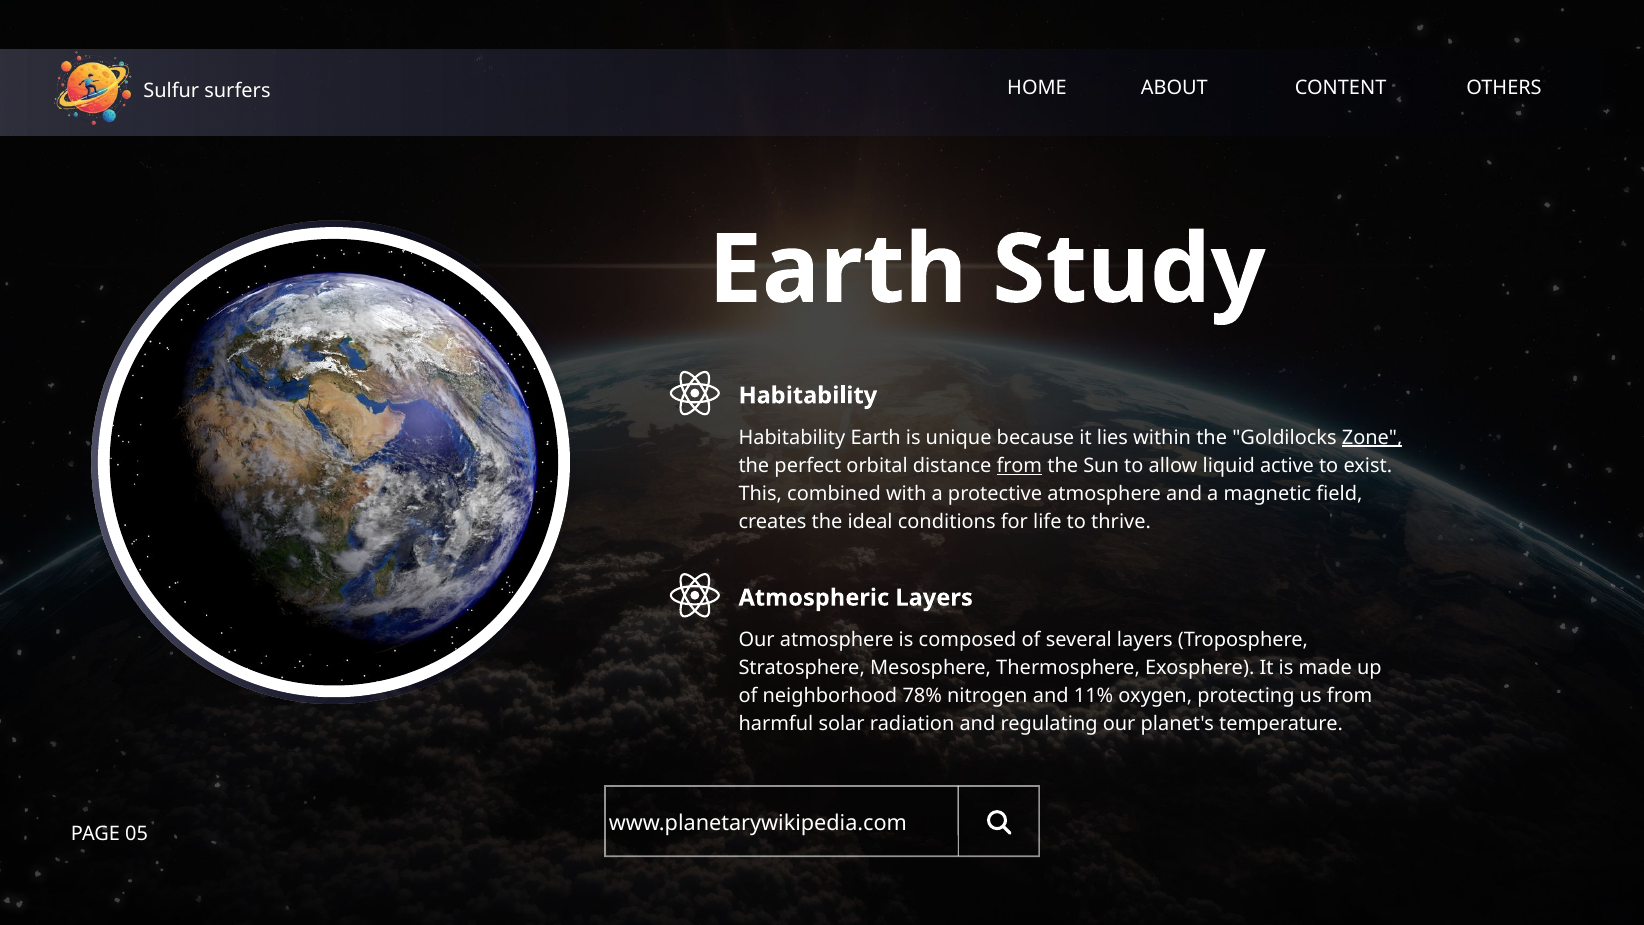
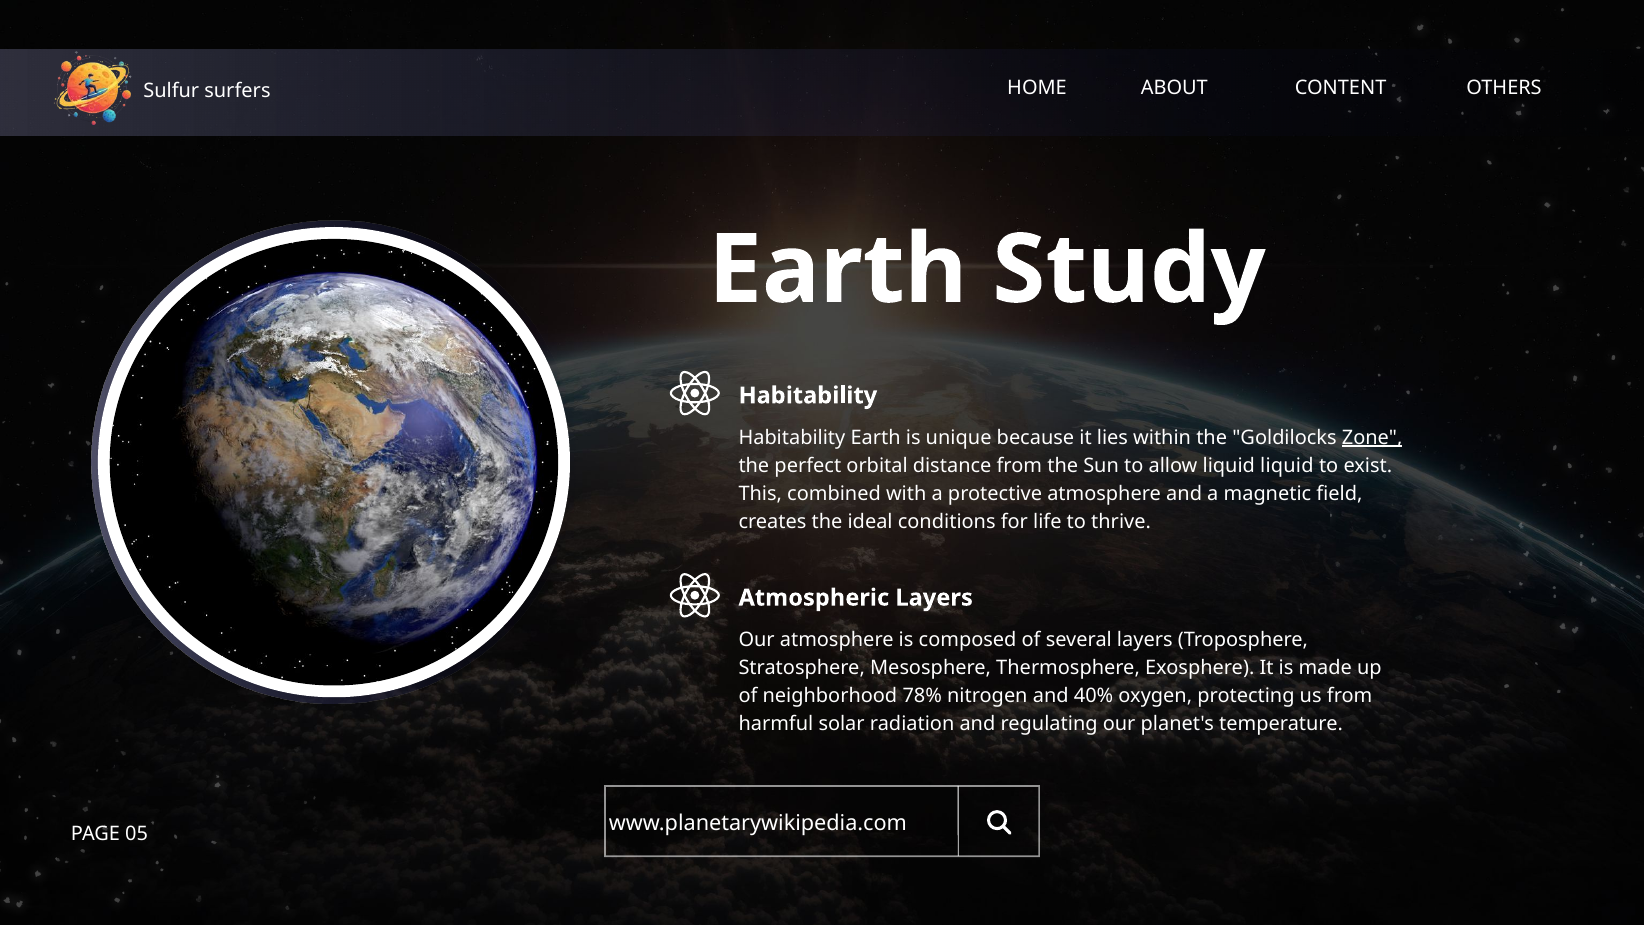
from underline: present -> none (1019, 465)
liquid active: active -> liquid (1287, 465)
11%: 11% -> 40% (1094, 696)
